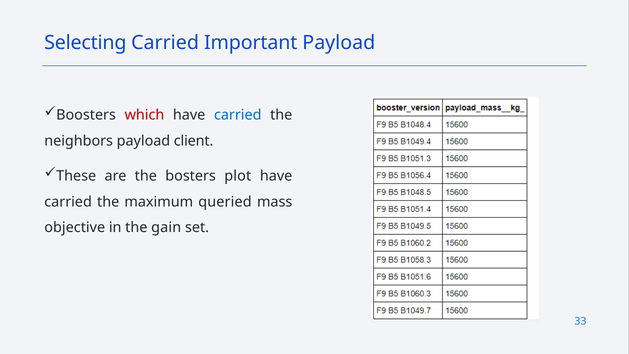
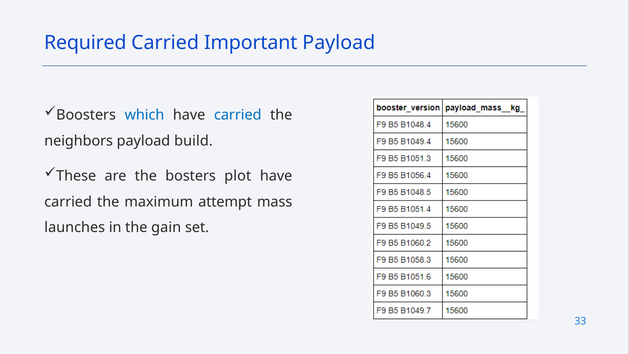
Selecting: Selecting -> Required (85, 43)
which colour: red -> blue (145, 115)
client: client -> build (193, 141)
queried: queried -> attempt (225, 202)
objective: objective -> launches (75, 228)
